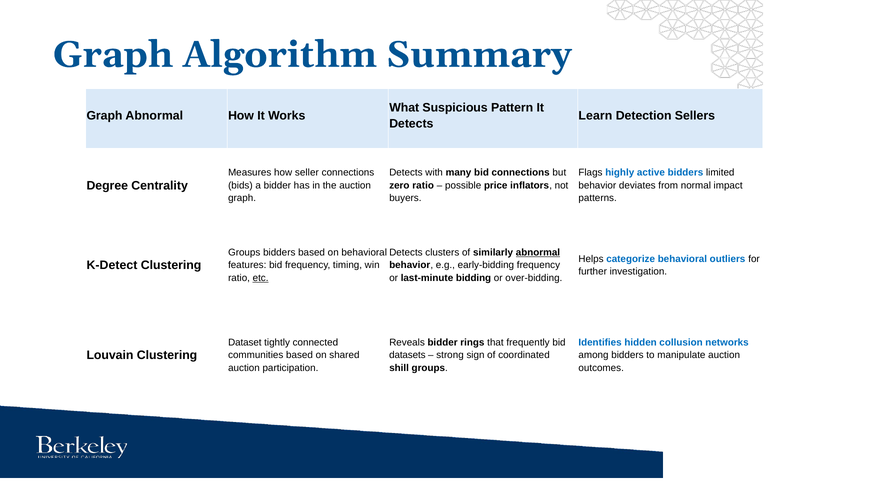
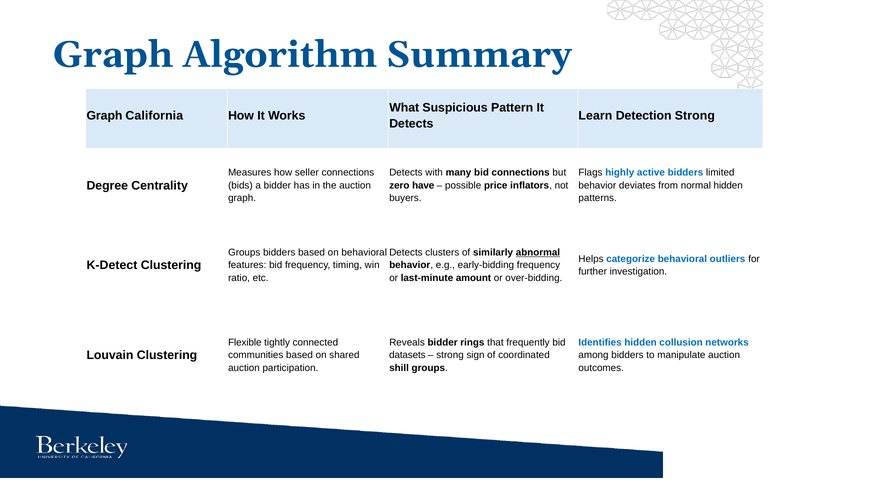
Graph Abnormal: Abnormal -> California (154, 116)
Detection Sellers: Sellers -> Strong (695, 116)
zero ratio: ratio -> have (423, 186)
normal impact: impact -> hidden (728, 186)
etc underline: present -> none (261, 278)
bidding: bidding -> amount (474, 278)
Dataset: Dataset -> Flexible (245, 343)
